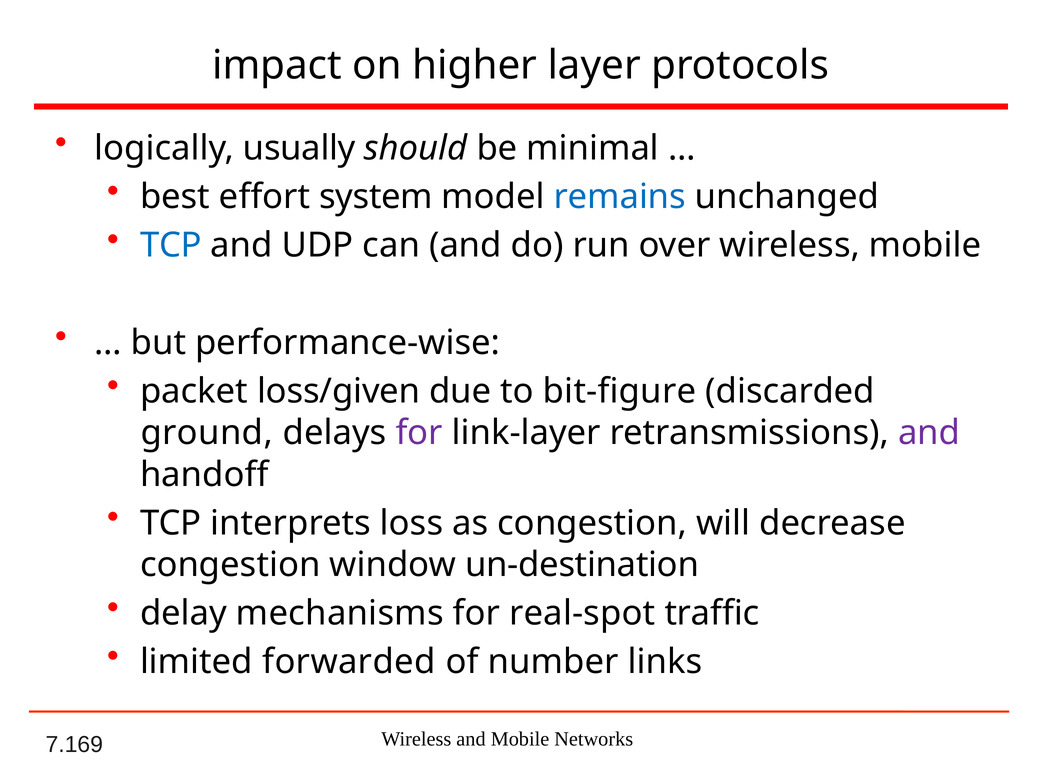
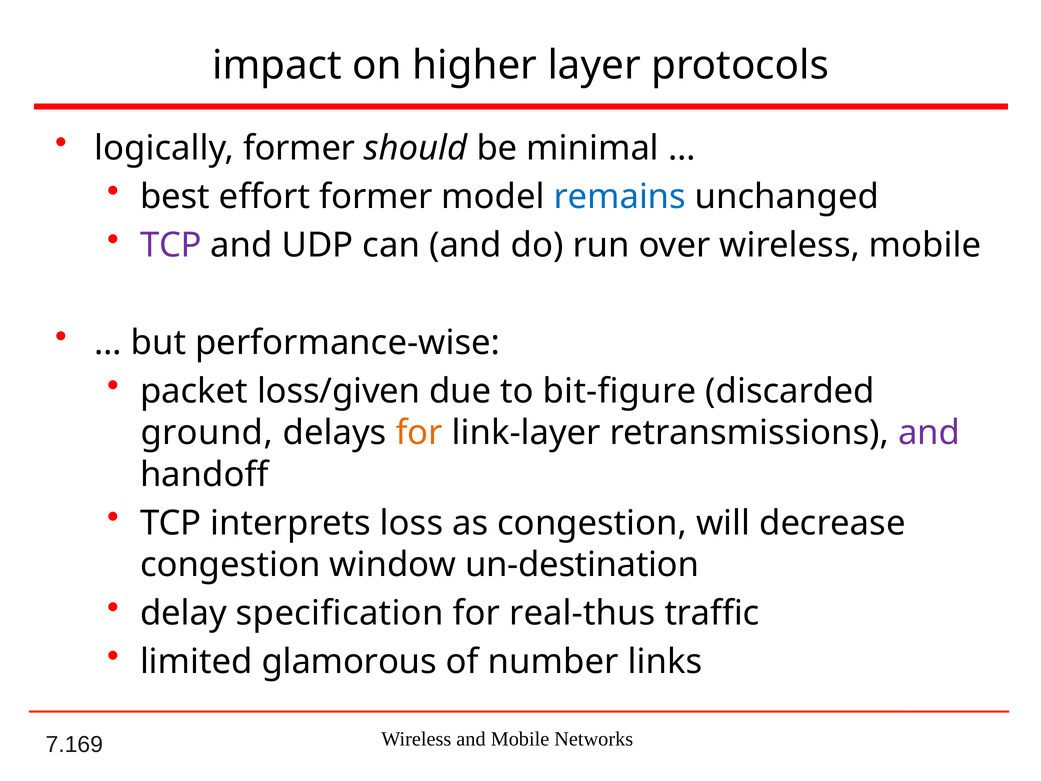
logically usually: usually -> former (299, 148)
effort system: system -> former (376, 197)
TCP colour: blue -> purple (171, 245)
for colour: purple -> orange (419, 433)
mechanisms: mechanisms -> specification (340, 613)
real-spot: real-spot -> real-thus (582, 613)
forwarded: forwarded -> glamorous (349, 662)
